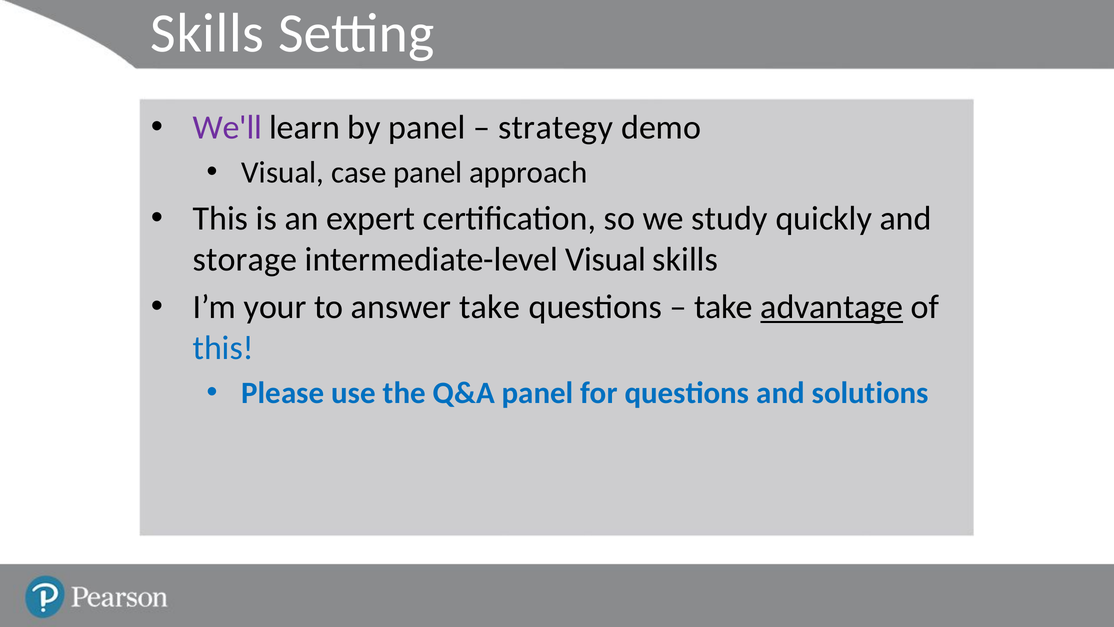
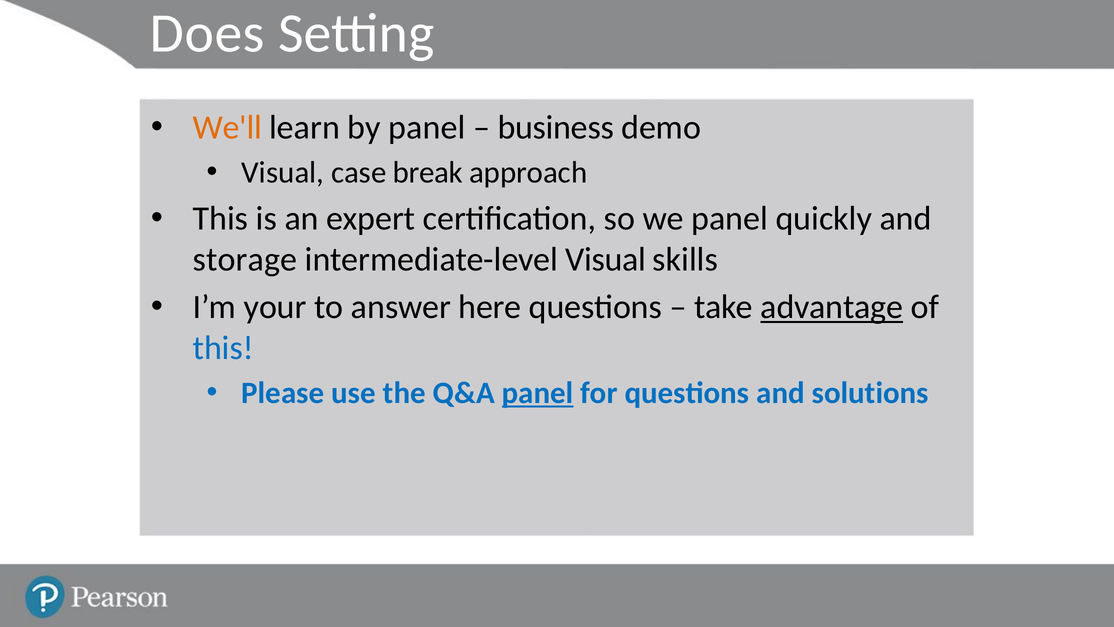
Skills: Skills -> Does (207, 33)
We'll colour: purple -> orange (227, 128)
strategy: strategy -> business (556, 128)
case panel: panel -> break (428, 173)
we study: study -> panel (730, 219)
answer take: take -> here (490, 307)
panel underline: none -> present (538, 393)
